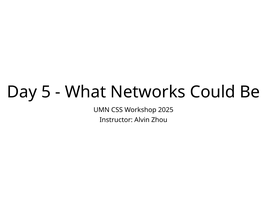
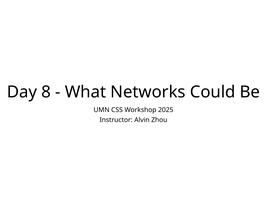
5: 5 -> 8 (46, 92)
